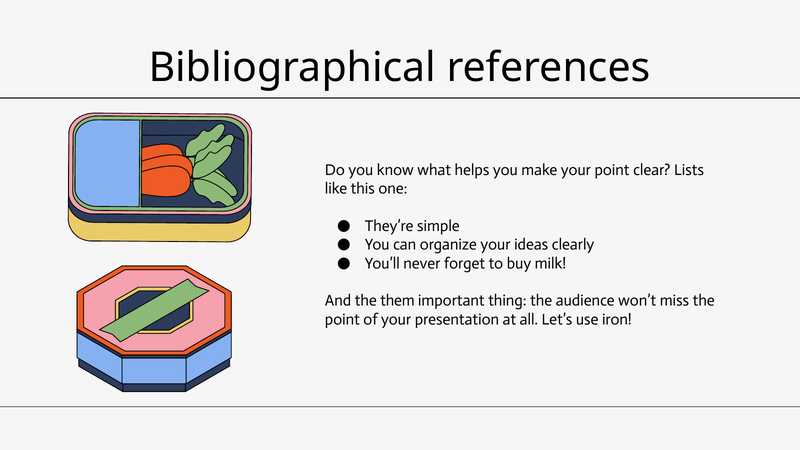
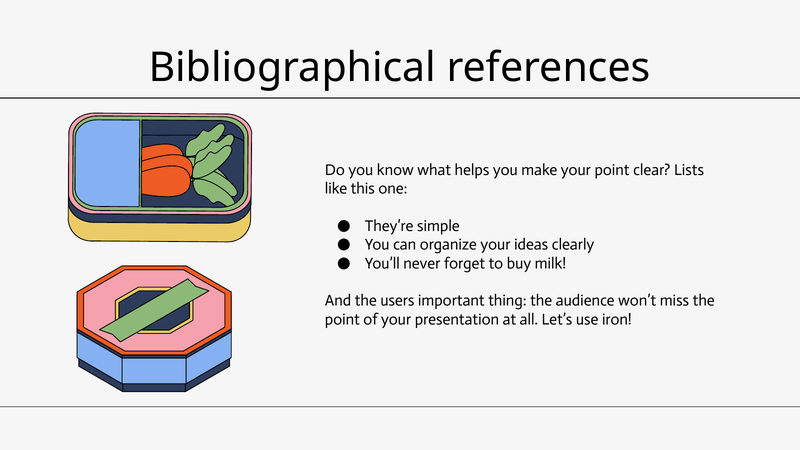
them: them -> users (397, 301)
